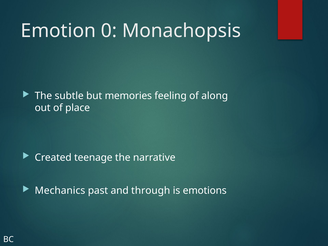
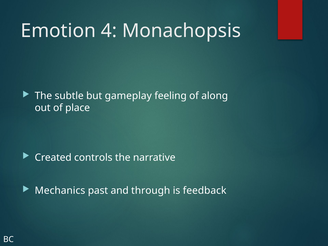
0: 0 -> 4 (109, 31)
memories: memories -> gameplay (128, 96)
teenage: teenage -> controls (93, 158)
emotions: emotions -> feedback (205, 191)
